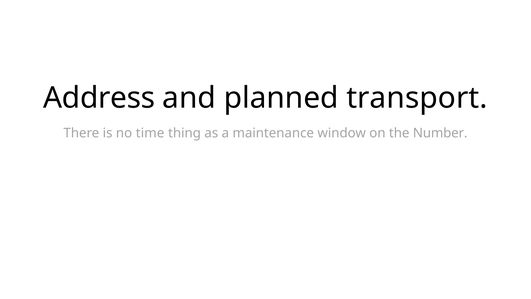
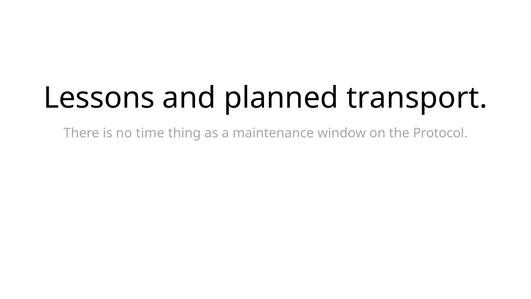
Address: Address -> Lessons (99, 98)
Number: Number -> Protocol (440, 133)
